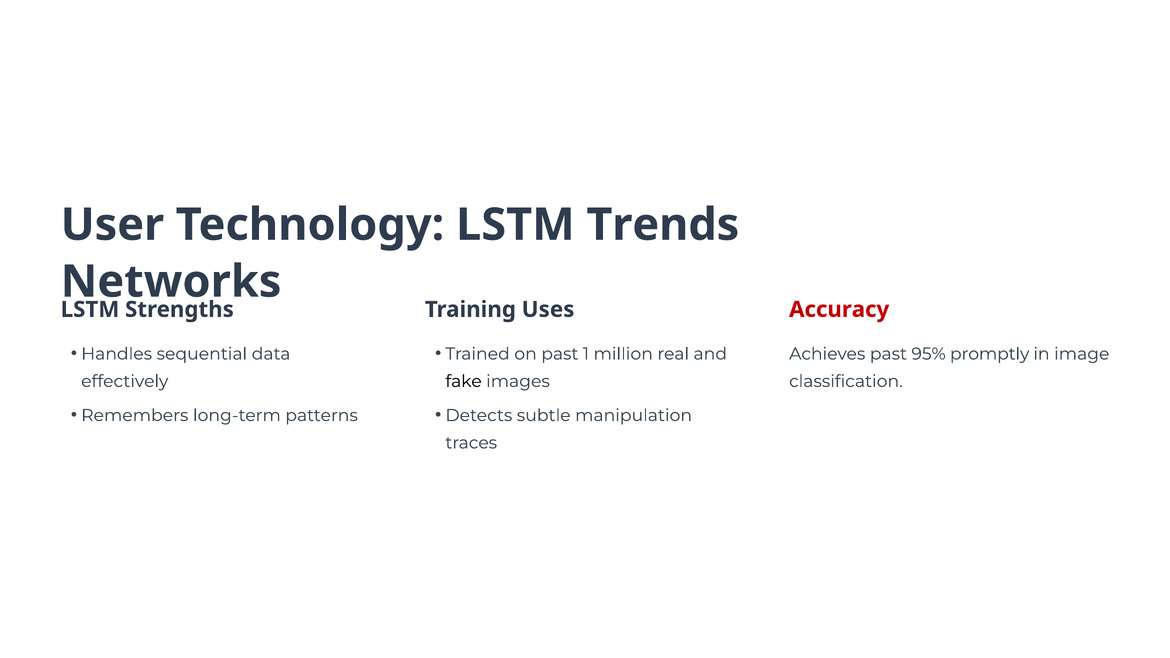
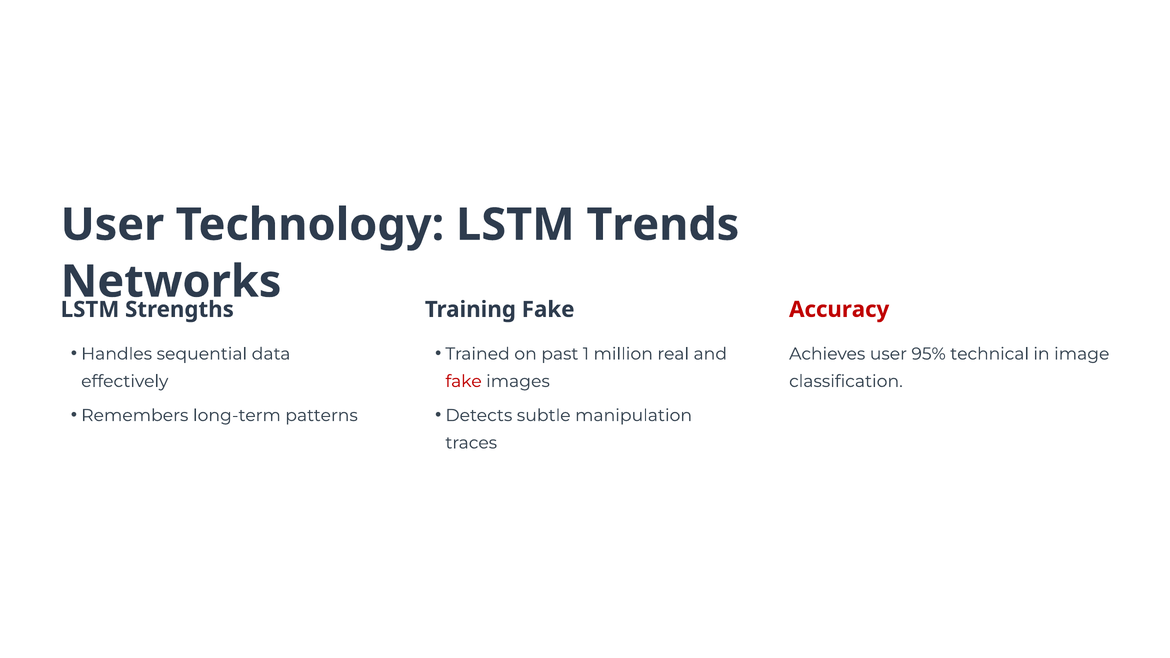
Training Uses: Uses -> Fake (548, 310)
Achieves past: past -> user (888, 354)
promptly: promptly -> technical (990, 354)
fake colour: black -> red (464, 381)
